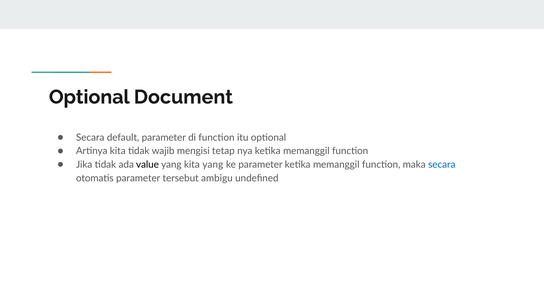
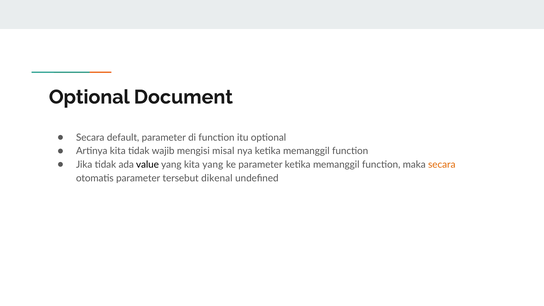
tetap: tetap -> misal (223, 151)
secara colour: blue -> orange (442, 165)
ambigu: ambigu -> dikenal (217, 178)
